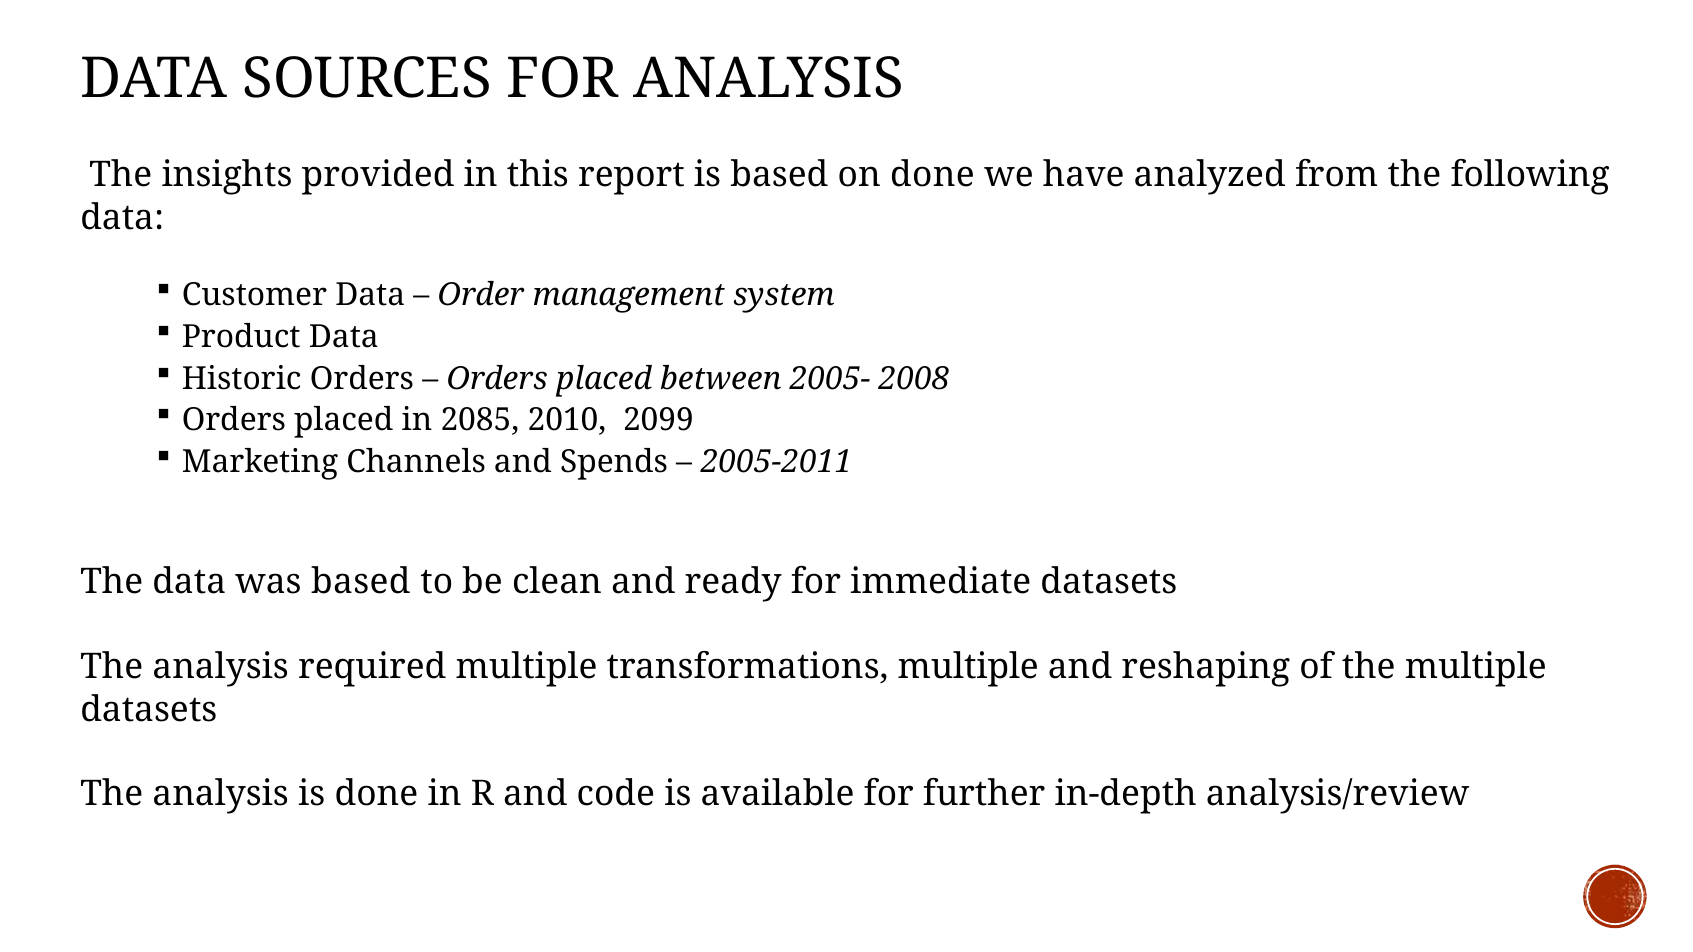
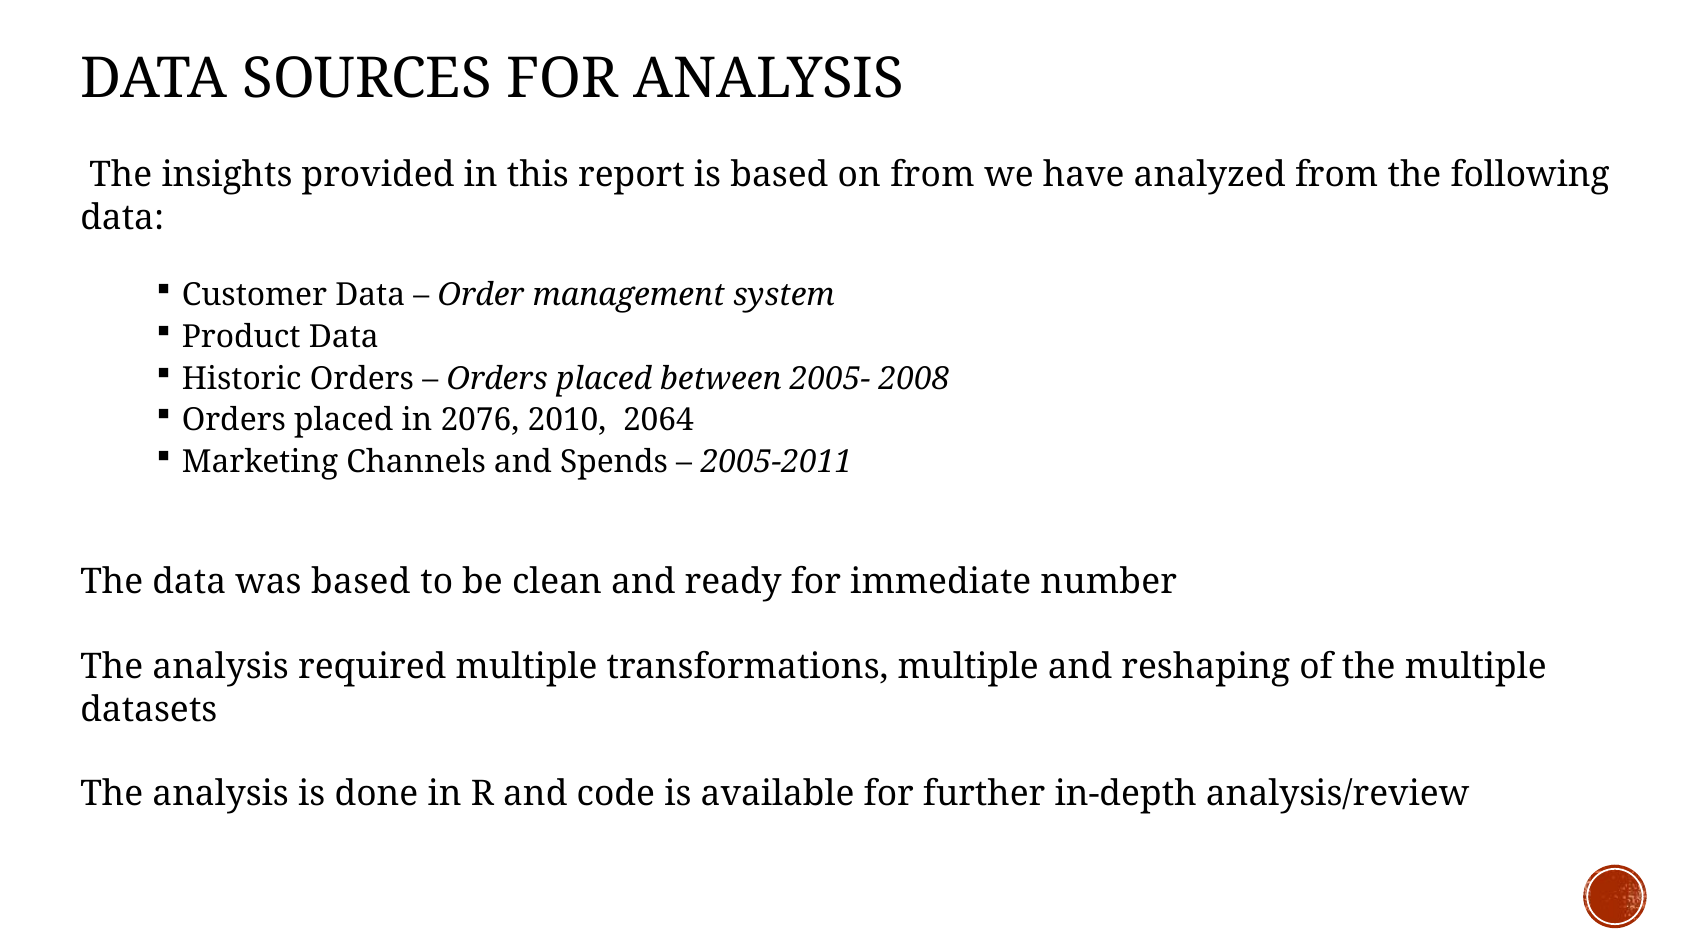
on done: done -> from (932, 175)
2085: 2085 -> 2076 (480, 421)
2099: 2099 -> 2064 (658, 421)
immediate datasets: datasets -> number (1109, 582)
